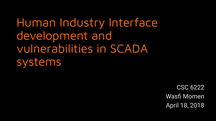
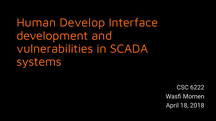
Industry: Industry -> Develop (82, 23)
